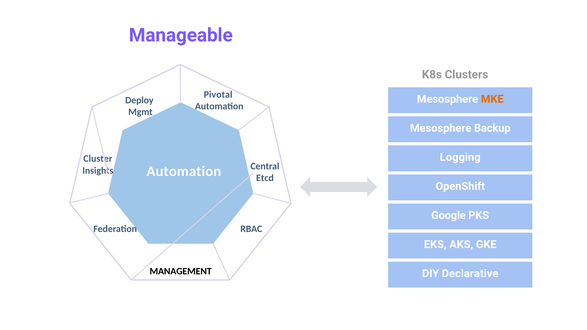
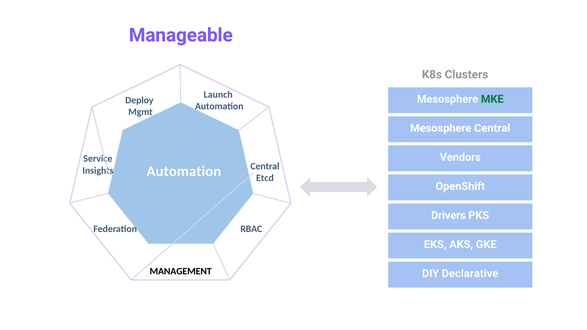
Pivotal: Pivotal -> Launch (218, 95)
MKE colour: orange -> green (492, 99)
Mesosphere Backup: Backup -> Central (492, 128)
Logging: Logging -> Vendors (460, 157)
Cluster: Cluster -> Service (98, 159)
Google: Google -> Drivers (448, 215)
